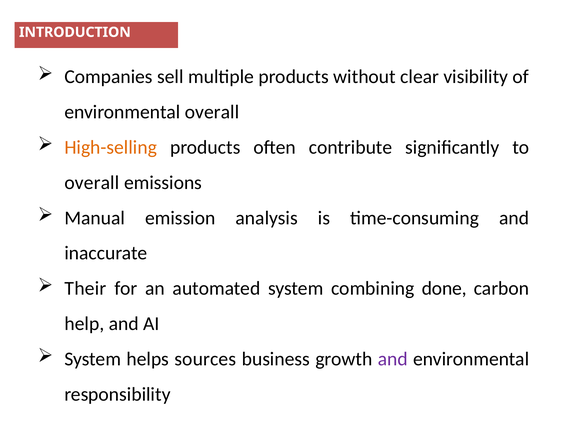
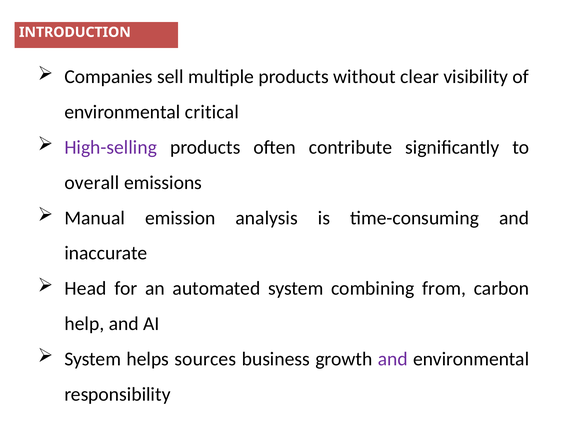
environmental overall: overall -> critical (212, 112)
High-selling colour: orange -> purple (111, 147)
Their: Their -> Head (85, 288)
done: done -> from (444, 288)
